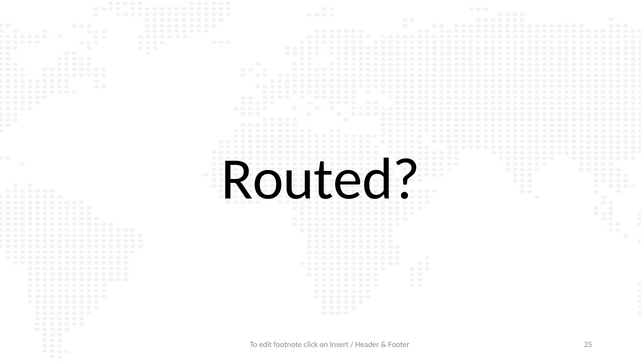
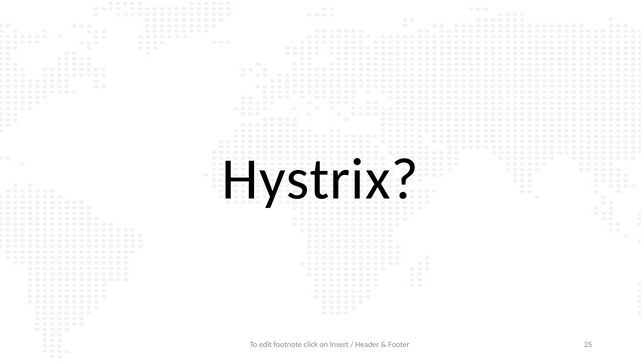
Routed: Routed -> Hystrix (320, 179)
